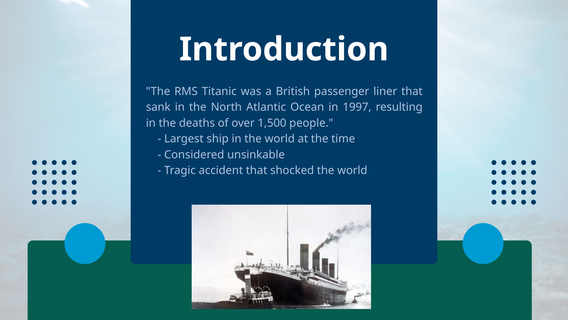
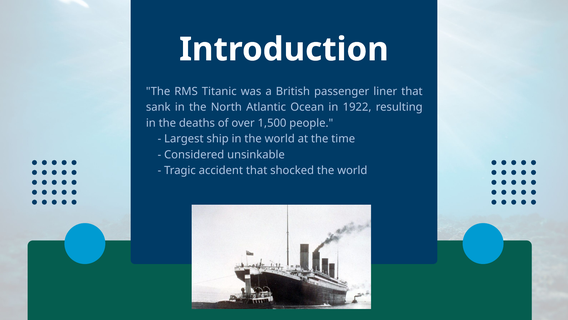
1997: 1997 -> 1922 (357, 107)
